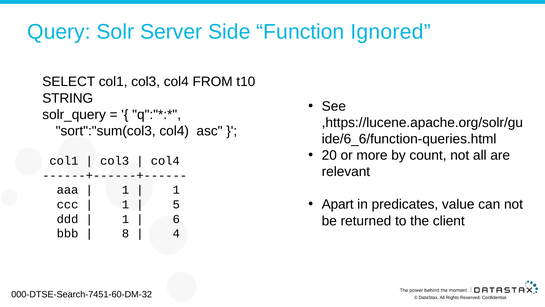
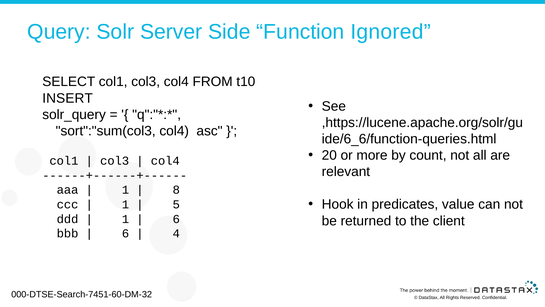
STRING: STRING -> INSERT (68, 98)
1: 1 -> 8 (176, 190)
Apart: Apart -> Hook (338, 204)
8: 8 -> 6 (126, 233)
